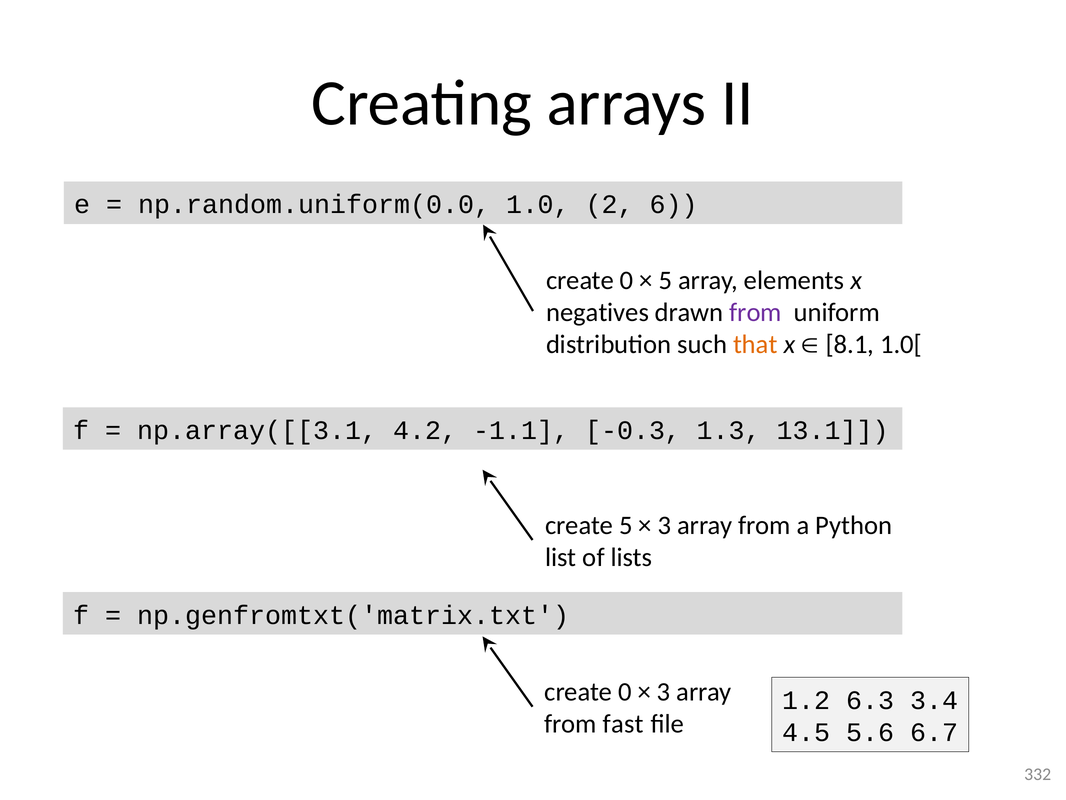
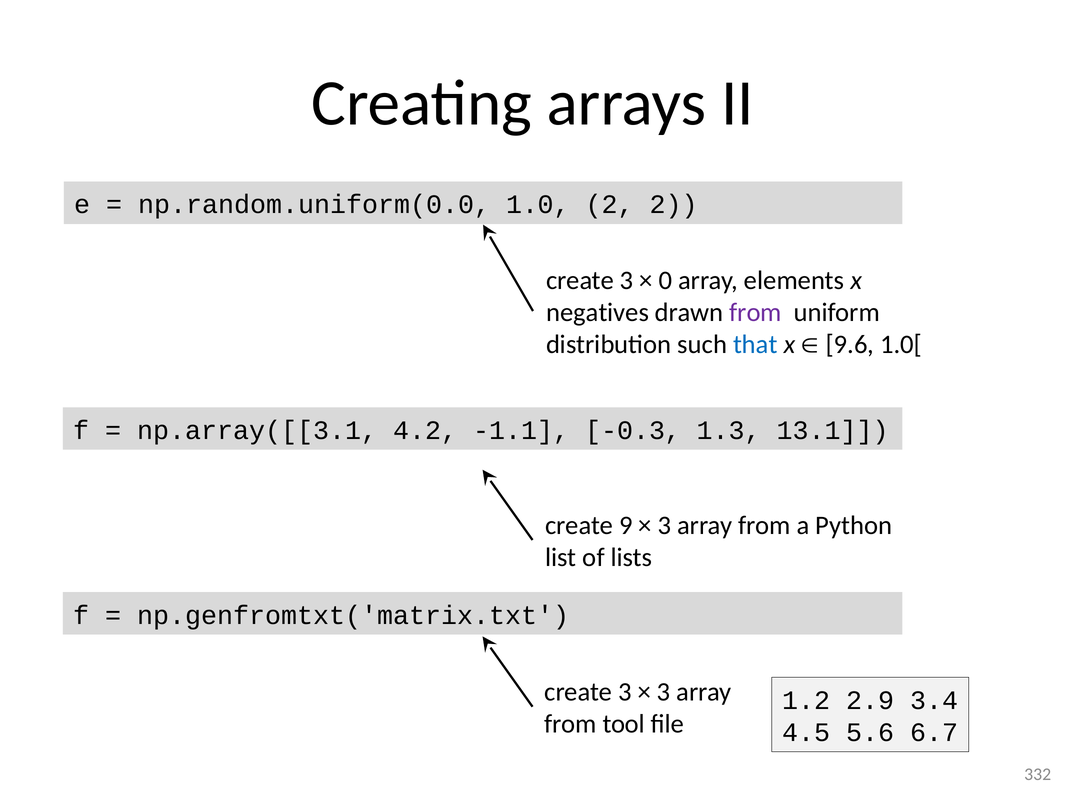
2 6: 6 -> 2 (674, 205)
0: 0 -> 3 (627, 280)
5: 5 -> 0 (665, 280)
that colour: orange -> blue (755, 344)
8.1: 8.1 -> 9.6 (850, 344)
create 5: 5 -> 9 (626, 525)
0: 0 -> 3 (625, 692)
6.3: 6.3 -> 2.9 (870, 700)
fast: fast -> tool (624, 724)
